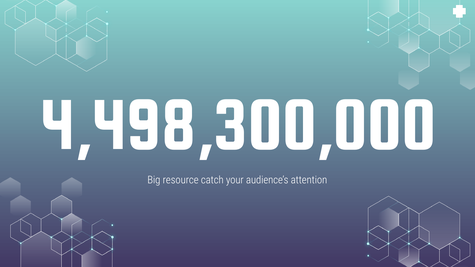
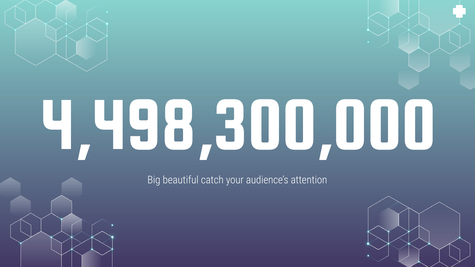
resource: resource -> beautiful (181, 180)
